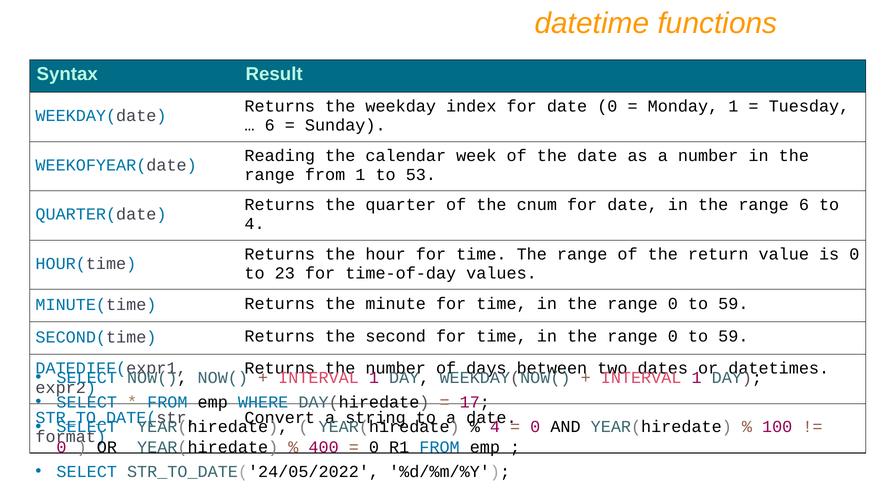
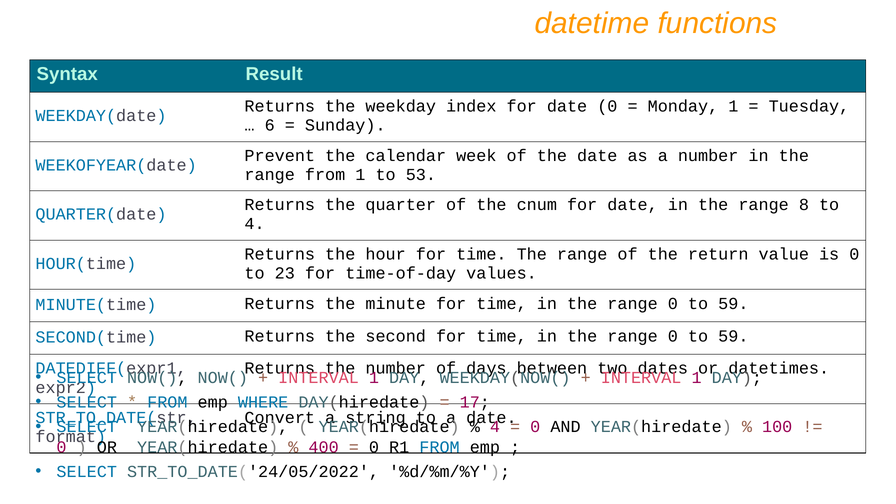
Reading: Reading -> Prevent (280, 156)
range 6: 6 -> 8 (804, 205)
